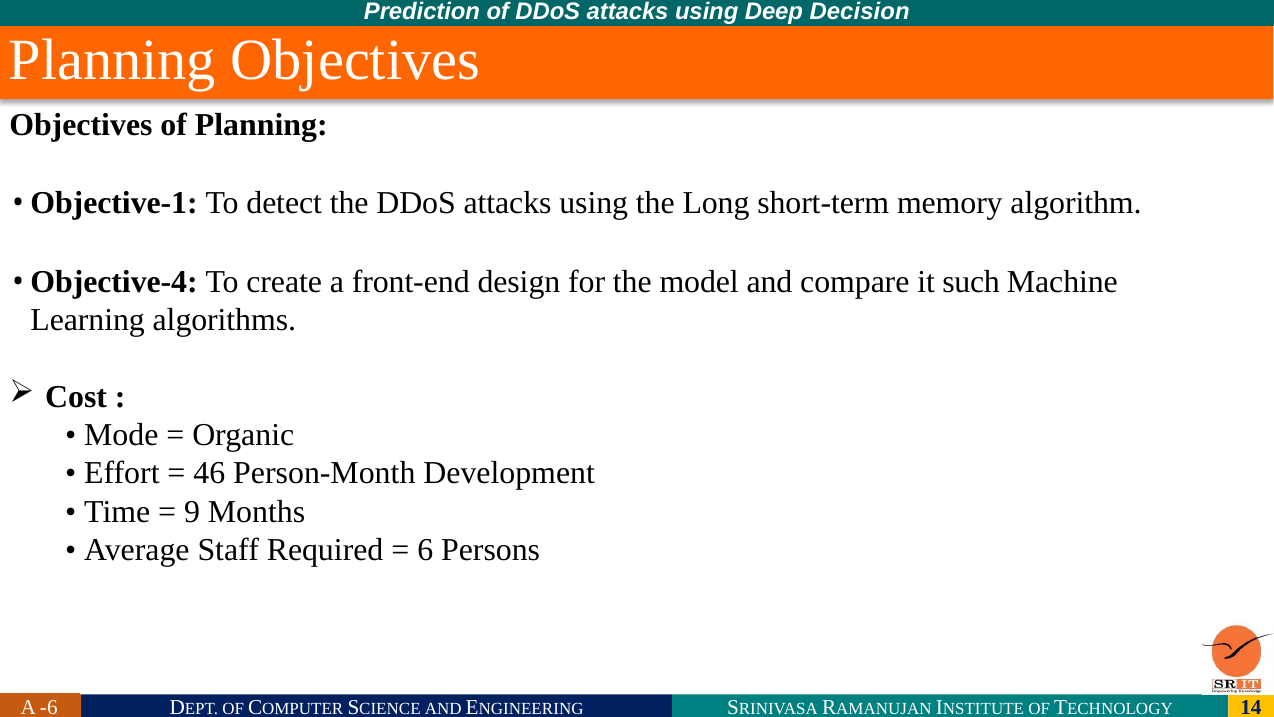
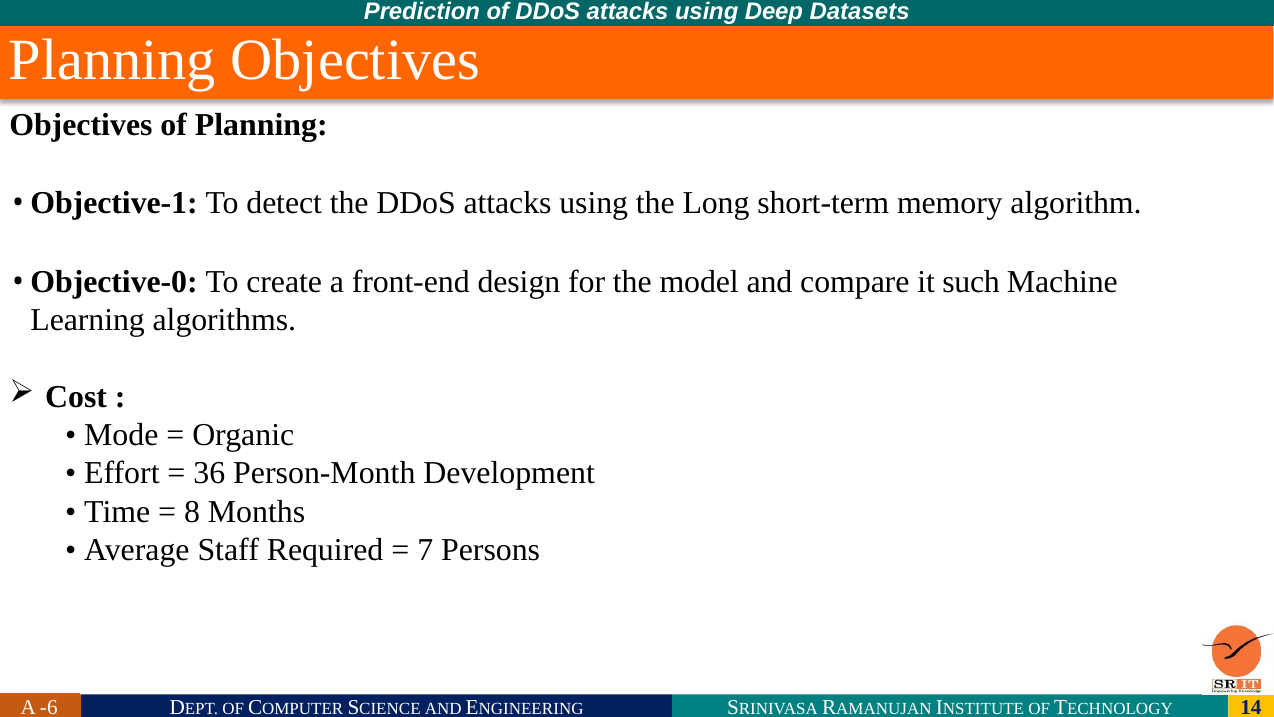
Decision: Decision -> Datasets (860, 11)
Objective-4: Objective-4 -> Objective-0 (114, 282)
46: 46 -> 36 (209, 473)
9: 9 -> 8 (192, 511)
6: 6 -> 7 (425, 550)
